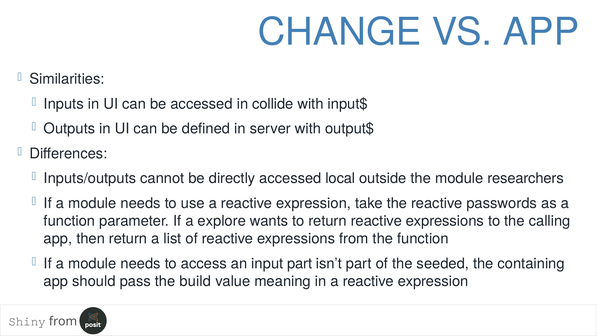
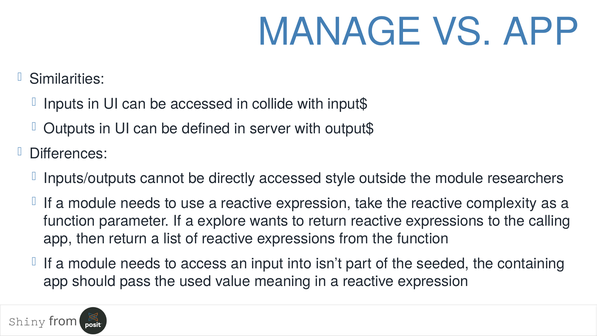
CHANGE: CHANGE -> MANAGE (340, 32)
local: local -> style (340, 178)
passwords: passwords -> complexity (502, 203)
input part: part -> into (300, 263)
build: build -> used (195, 281)
